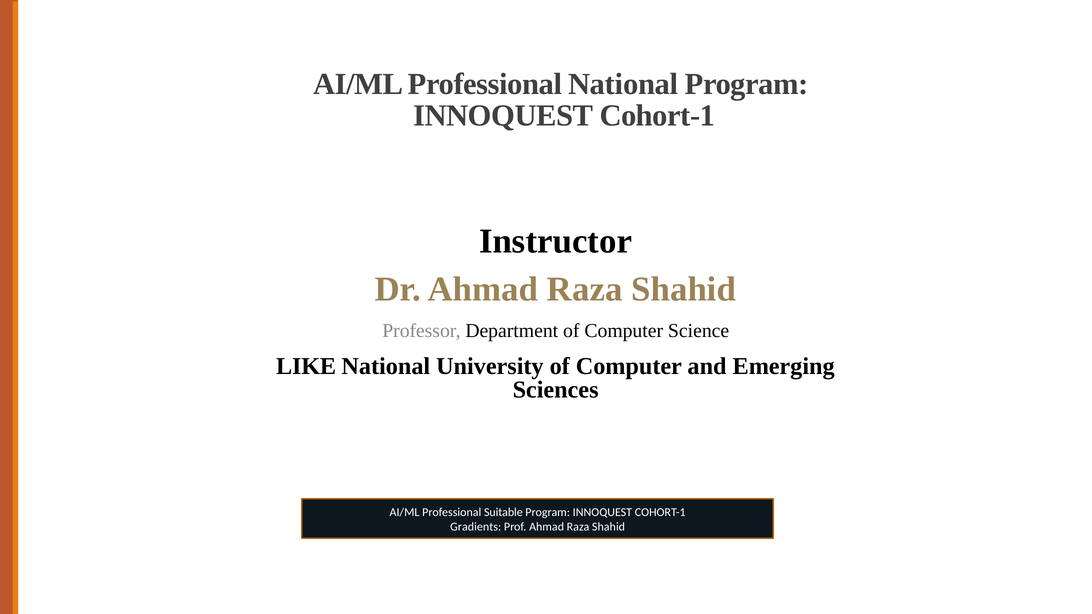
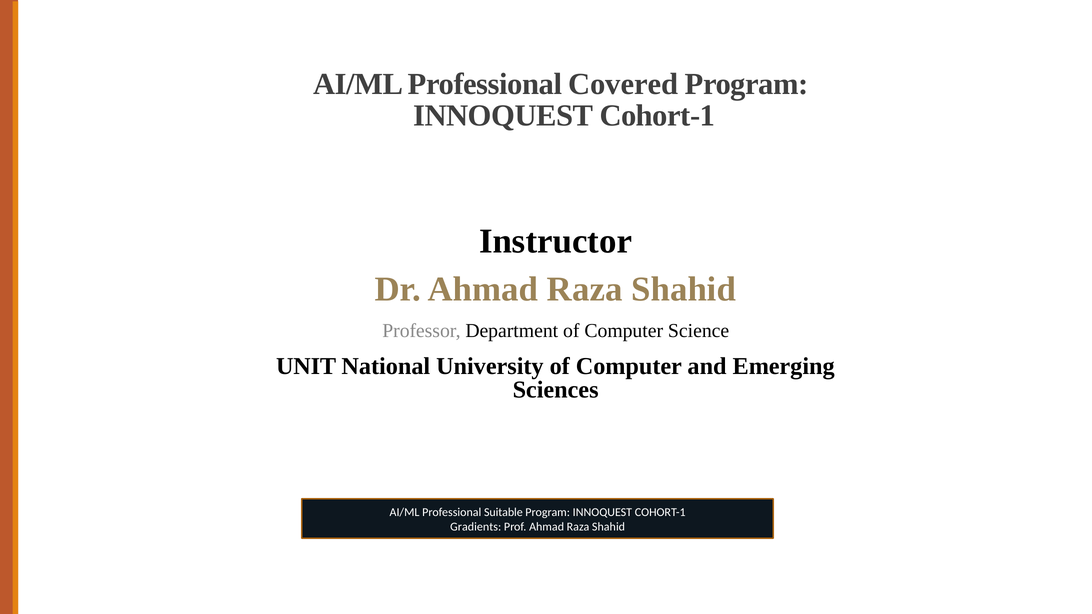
Professional National: National -> Covered (623, 84)
LIKE: LIKE -> UNIT (306, 366)
